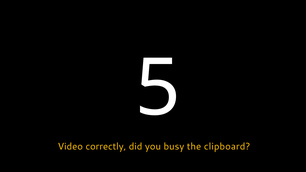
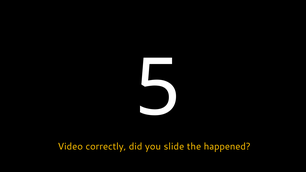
busy: busy -> slide (174, 146)
clipboard: clipboard -> happened (227, 146)
